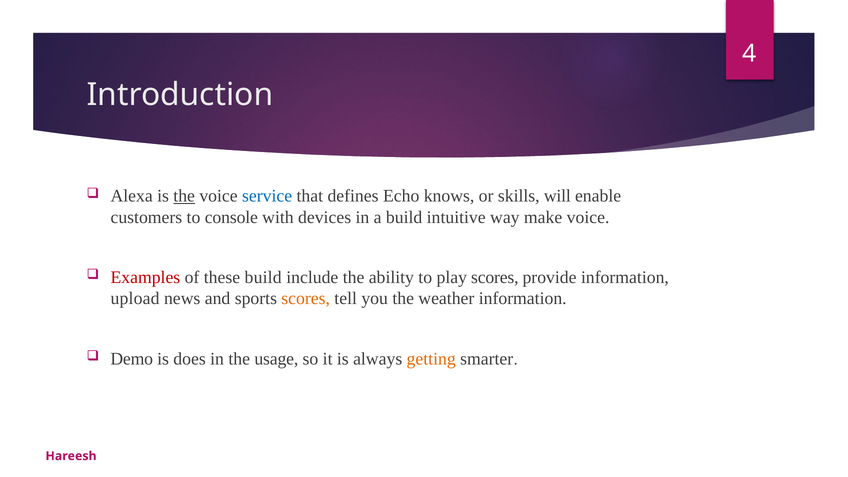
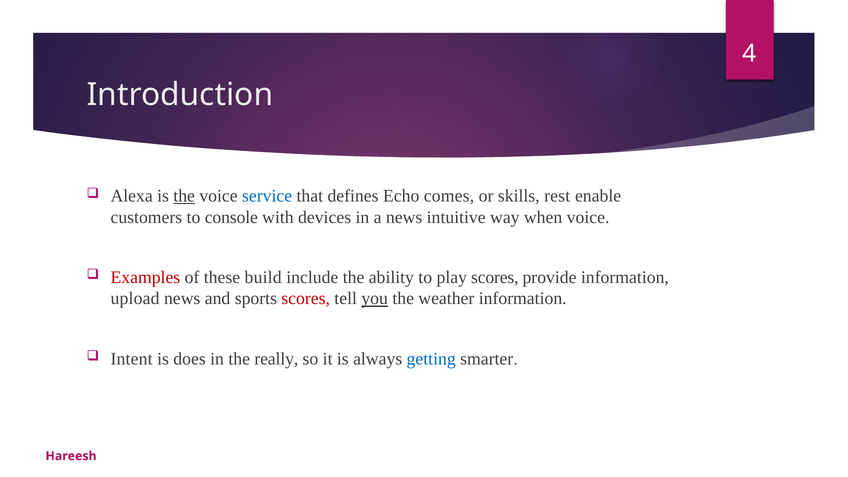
knows: knows -> comes (449, 196)
will: will -> rest (557, 196)
a build: build -> news (404, 217)
make: make -> when (543, 217)
scores colour: orange -> red (306, 299)
you underline: none -> present (375, 299)
Demo: Demo -> Intent (132, 359)
usage: usage -> really (276, 359)
getting colour: orange -> blue (431, 359)
